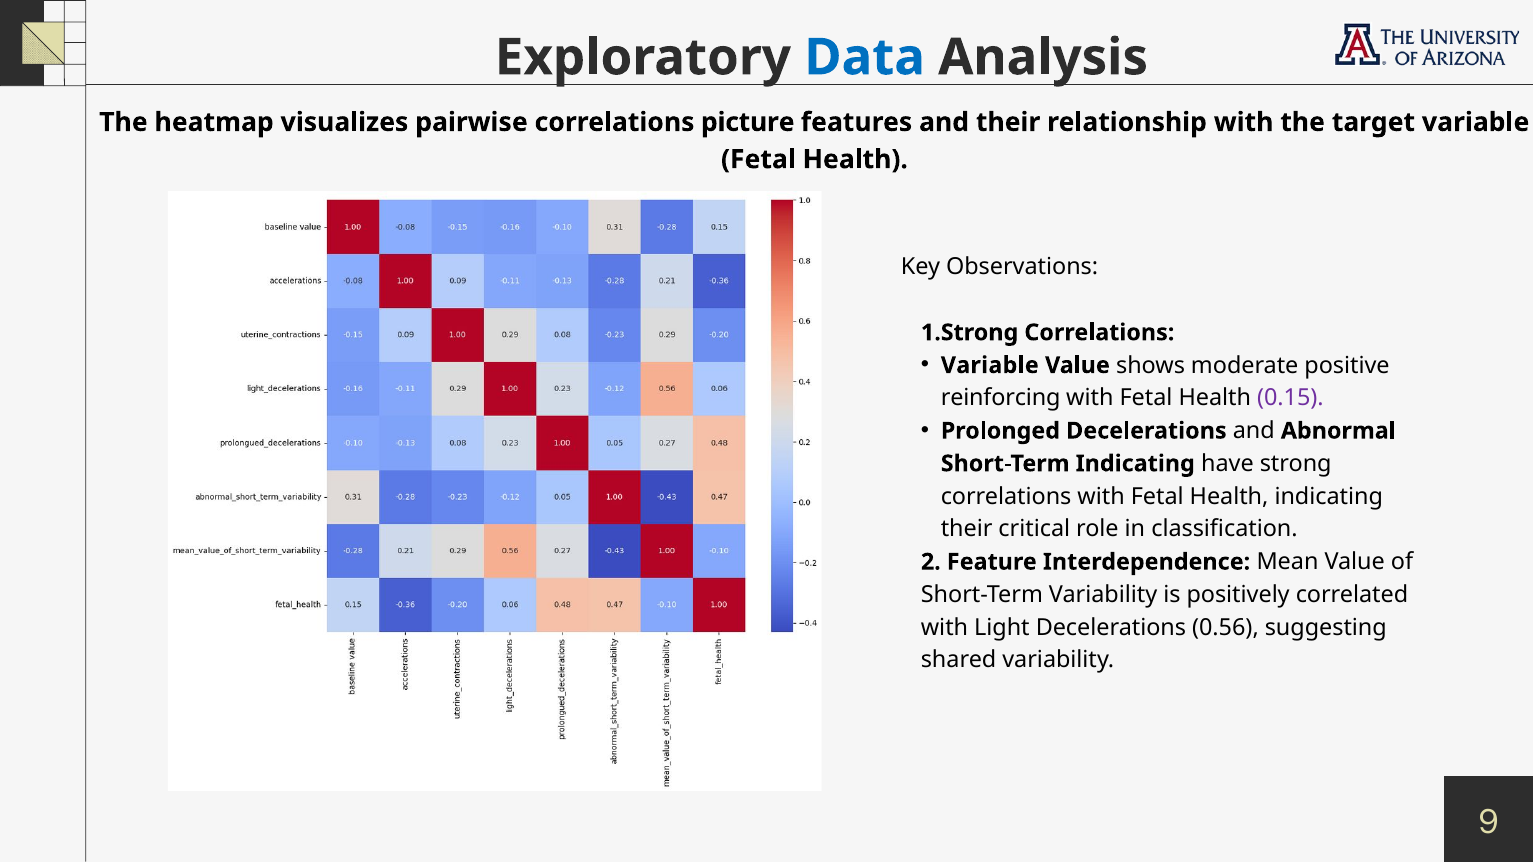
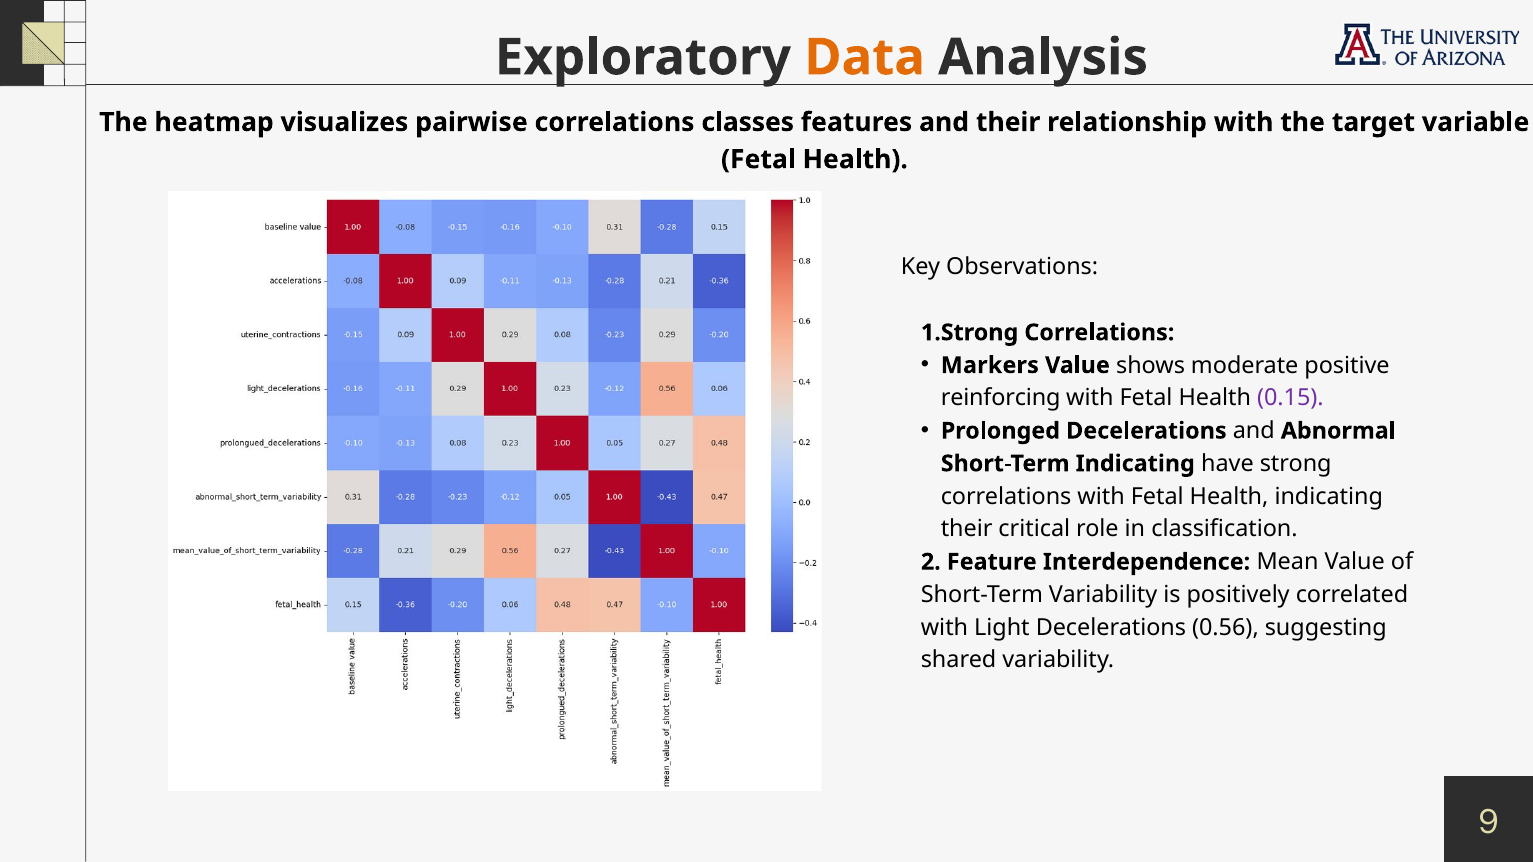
Data colour: blue -> orange (865, 58)
picture: picture -> classes (748, 122)
Variable: Variable -> Markers (990, 365)
